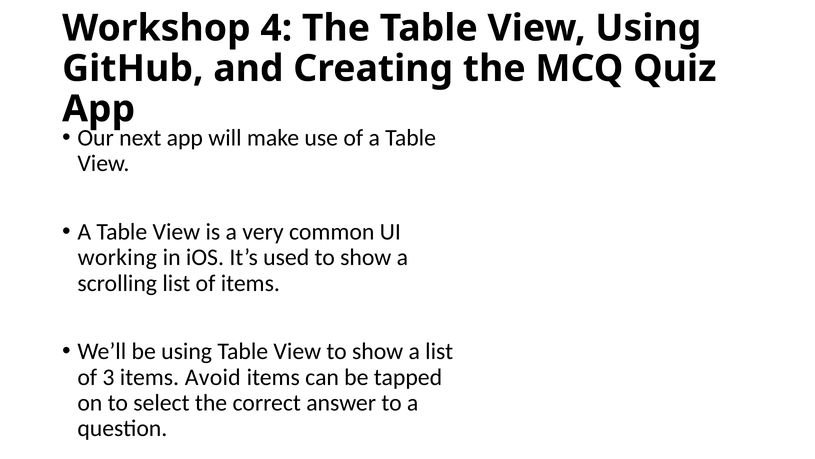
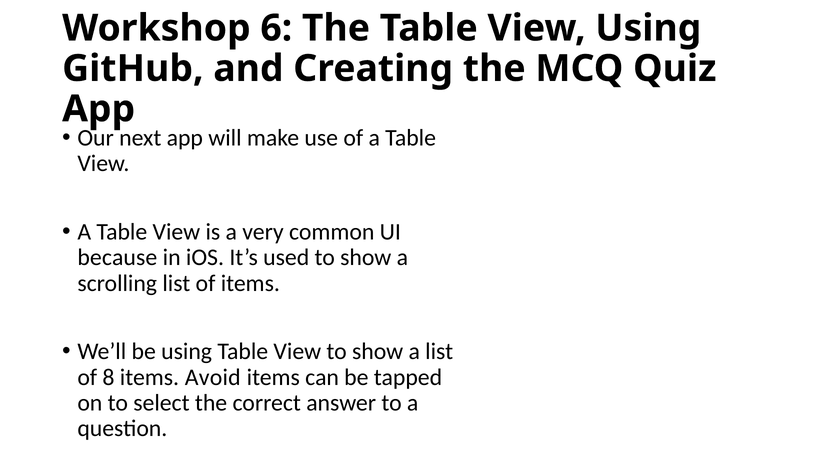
4: 4 -> 6 (276, 28)
working: working -> because (117, 257)
3: 3 -> 8 (108, 377)
